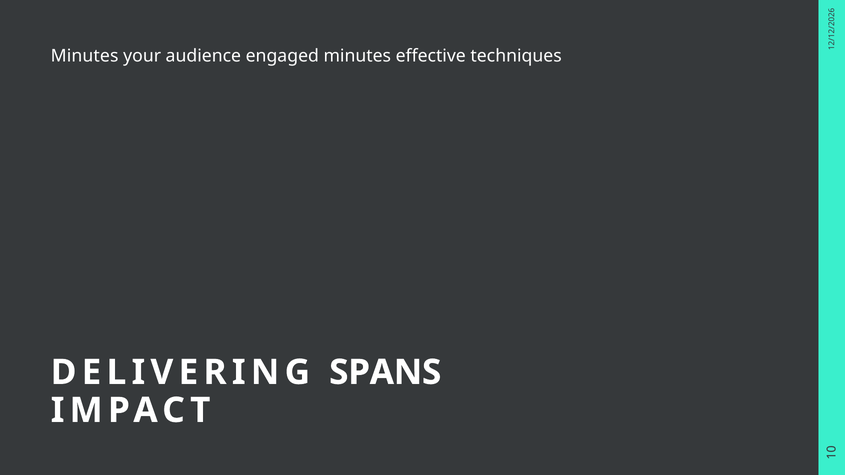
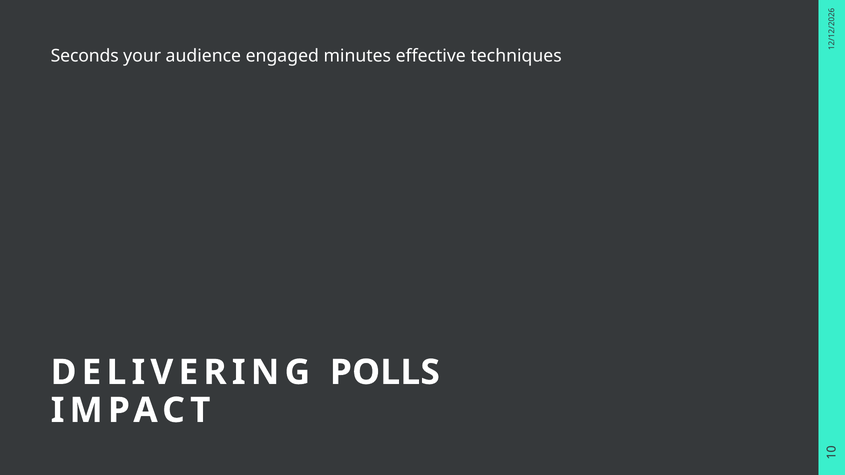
Minutes: Minutes -> Seconds (85, 56)
SPANS: SPANS -> POLLS (385, 373)
